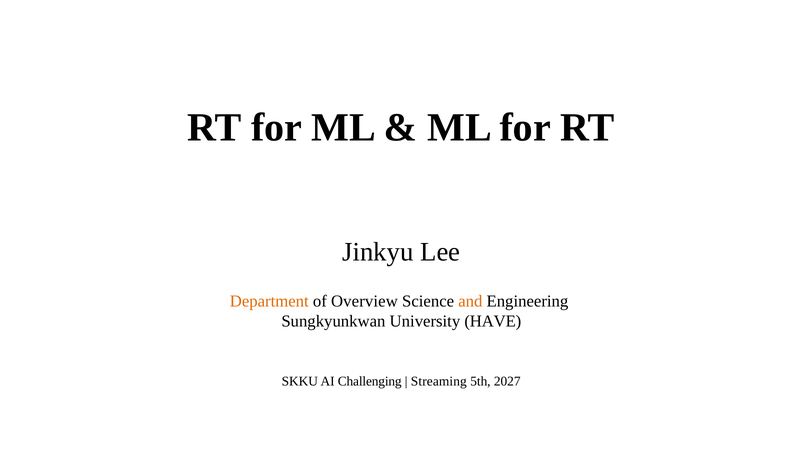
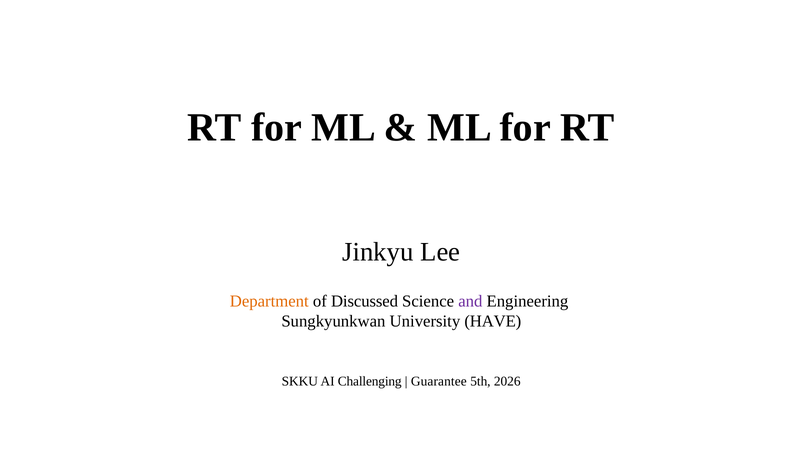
Overview: Overview -> Discussed (365, 301)
and colour: orange -> purple (470, 301)
Streaming: Streaming -> Guarantee (439, 381)
2027: 2027 -> 2026 (507, 381)
